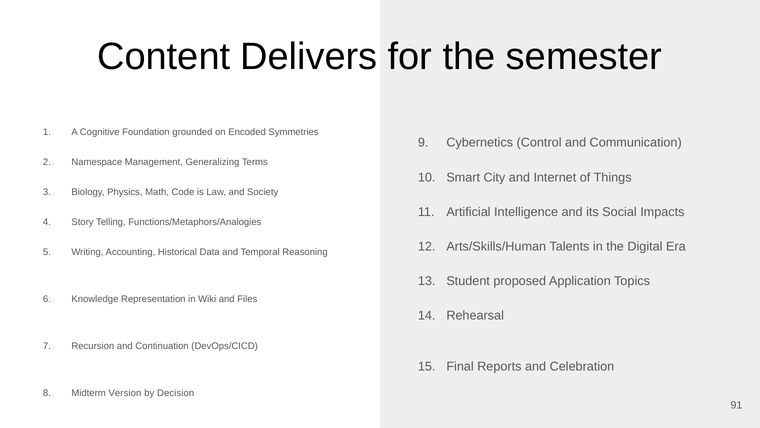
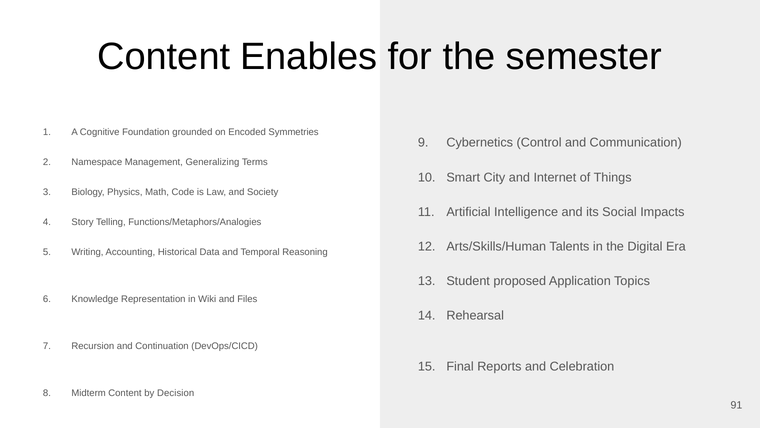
Delivers: Delivers -> Enables (309, 57)
Midterm Version: Version -> Content (125, 393)
